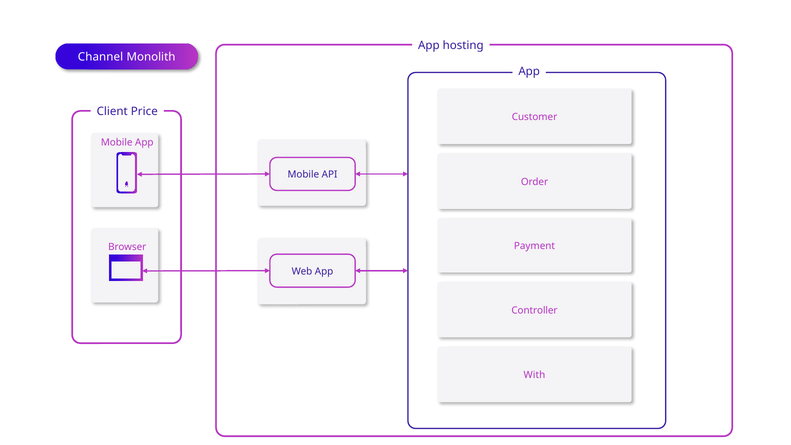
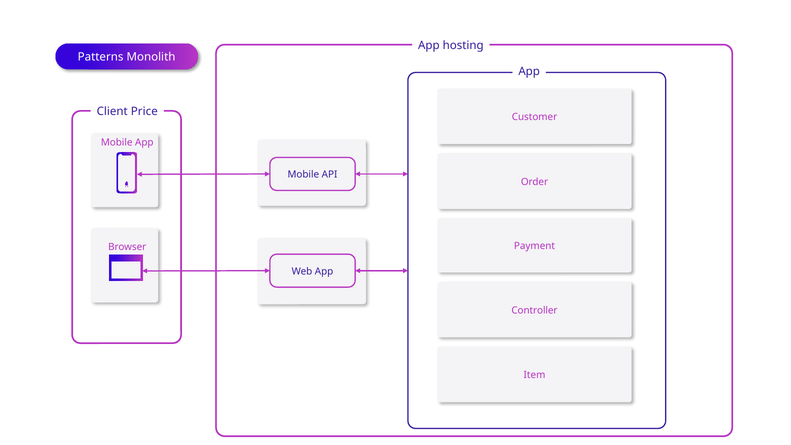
Channel: Channel -> Patterns (101, 57)
With: With -> Item (535, 375)
